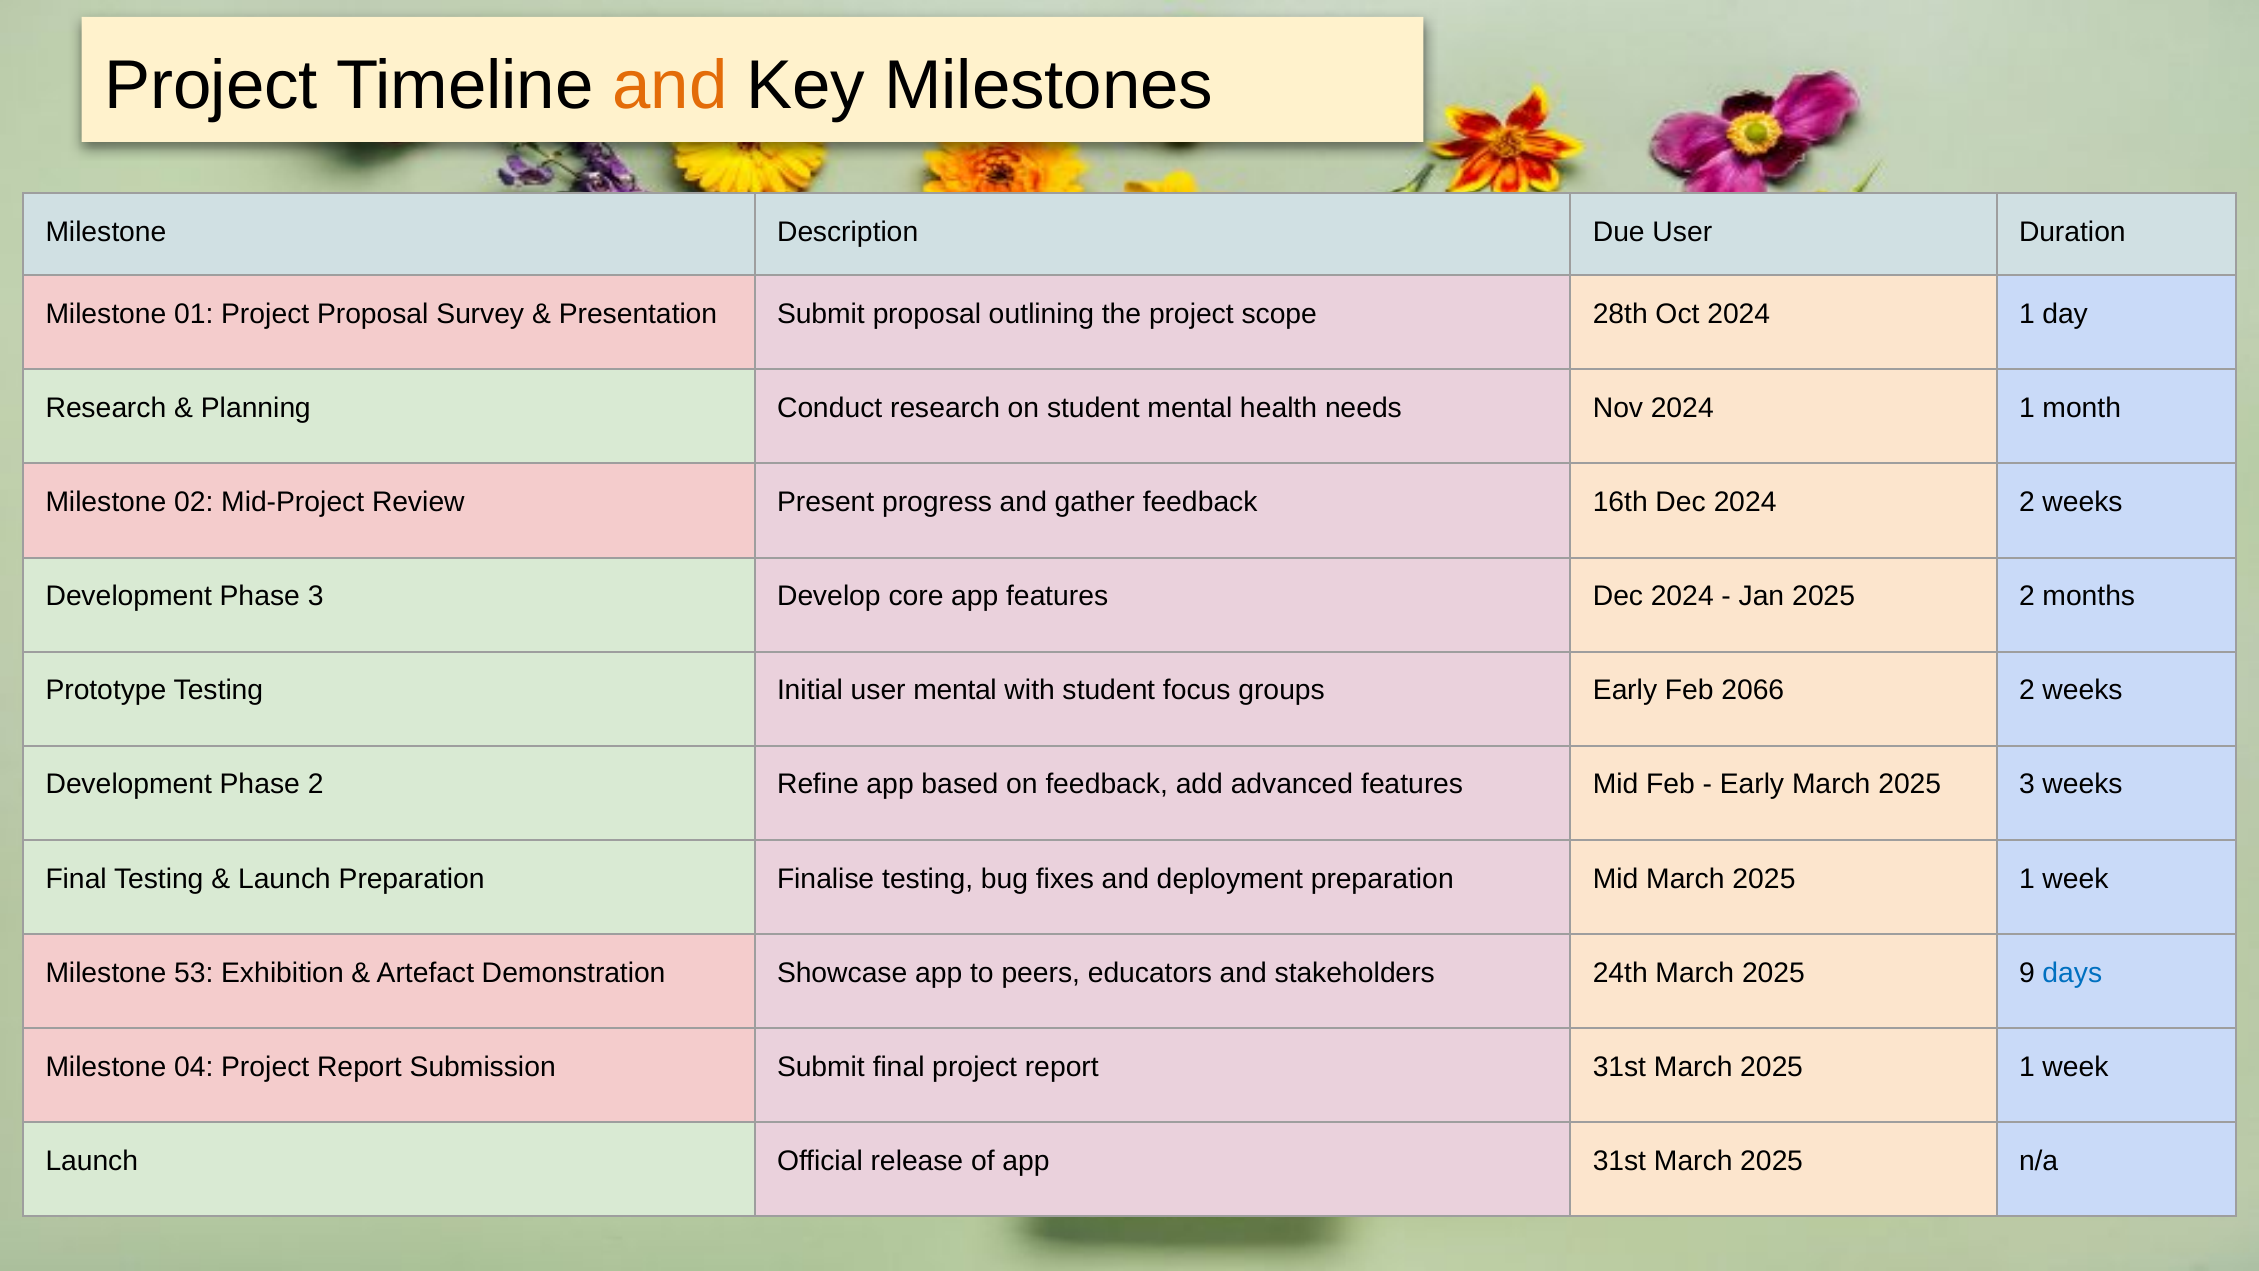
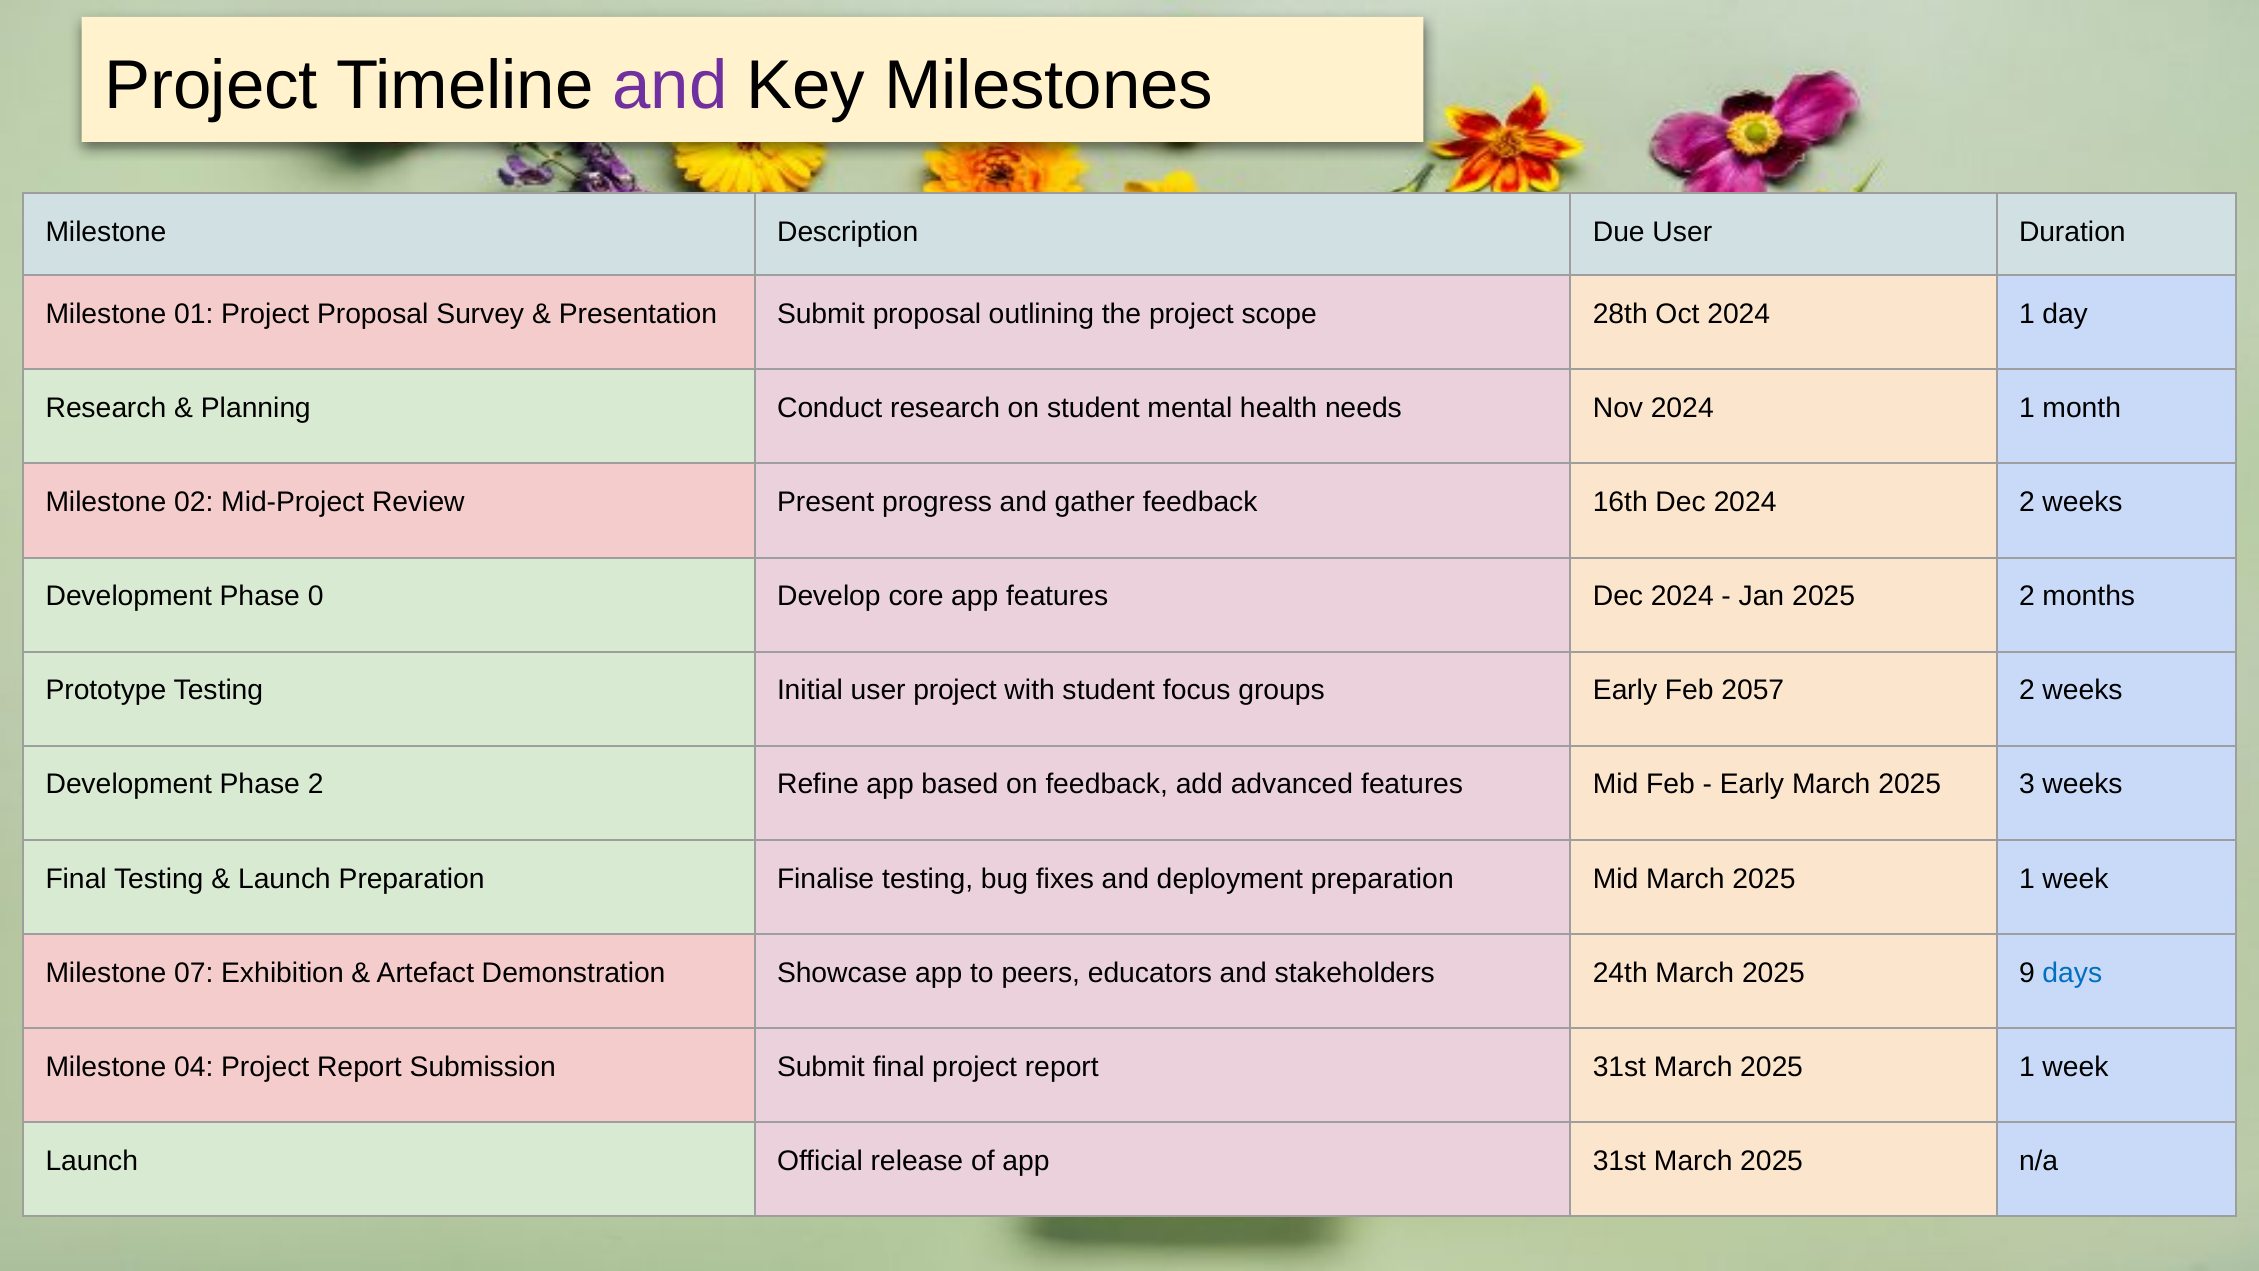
and colour: orange -> purple (670, 86)
Phase 3: 3 -> 0 (316, 596)
user mental: mental -> project (955, 690)
2066: 2066 -> 2057 (1753, 690)
53: 53 -> 07 (194, 973)
